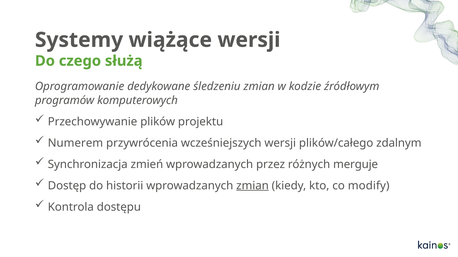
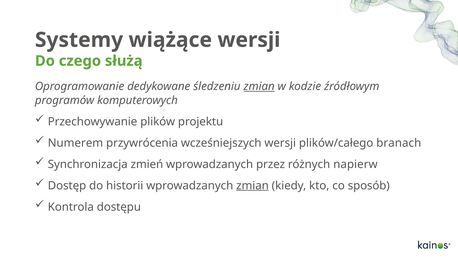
zmian underline: none -> present (259, 87)
zdalnym: zdalnym -> branach (399, 143)
merguje: merguje -> napierw (355, 165)
modify: modify -> sposób (369, 186)
